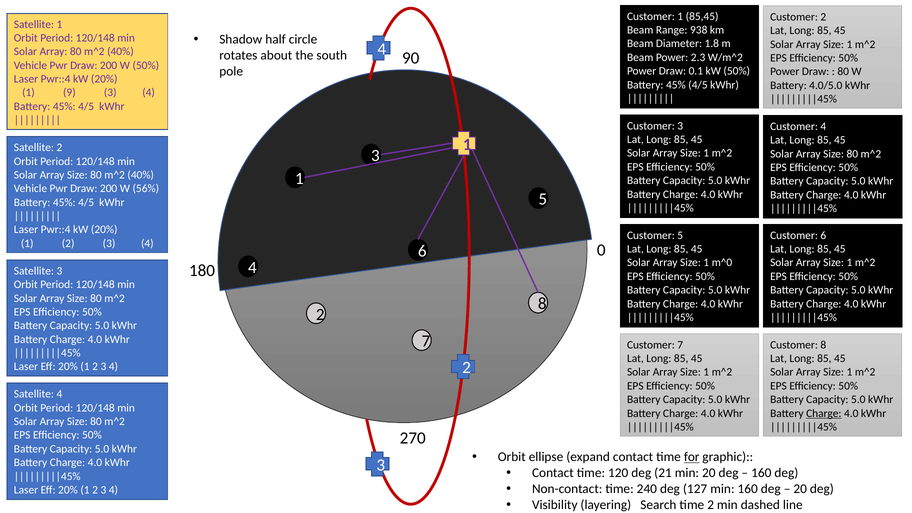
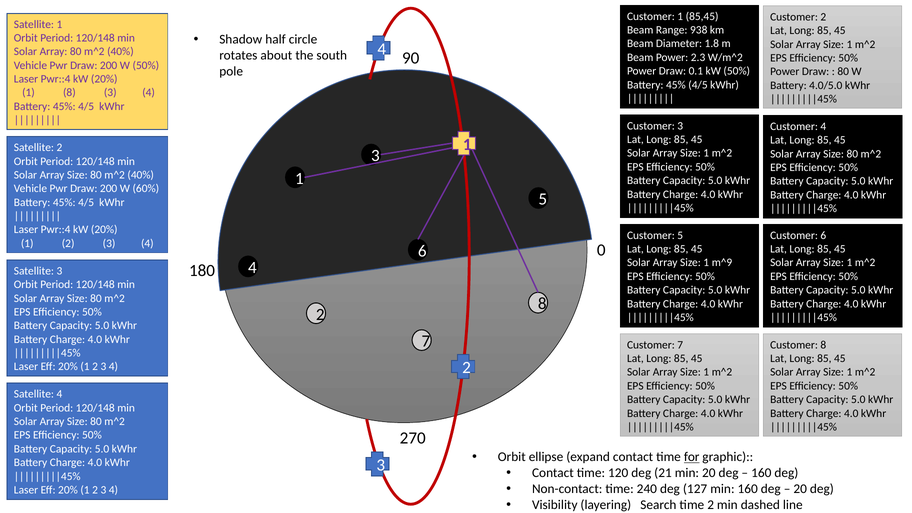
1 9: 9 -> 8 (69, 93)
56%: 56% -> 60% (146, 189)
m^0: m^0 -> m^9 (722, 263)
Charge underline: present -> none (824, 413)
